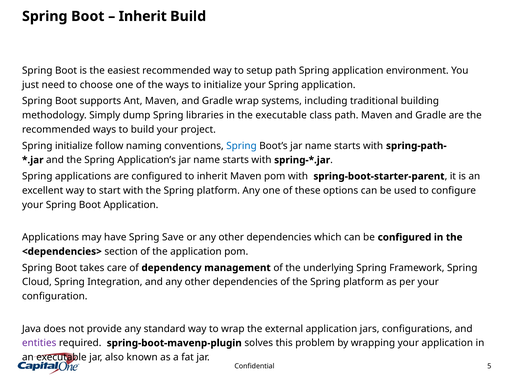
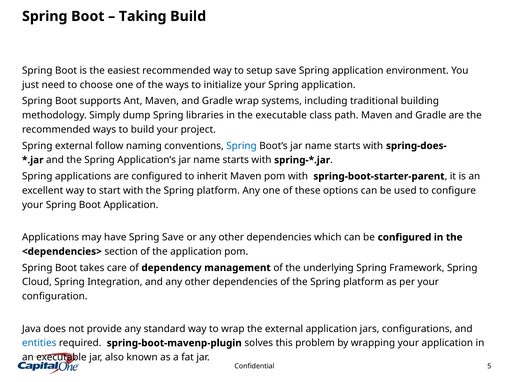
Inherit: Inherit -> Taking (143, 16)
setup path: path -> save (286, 70)
Spring initialize: initialize -> external (74, 146)
spring-path-: spring-path- -> spring-does- (416, 146)
entities colour: purple -> blue (39, 343)
